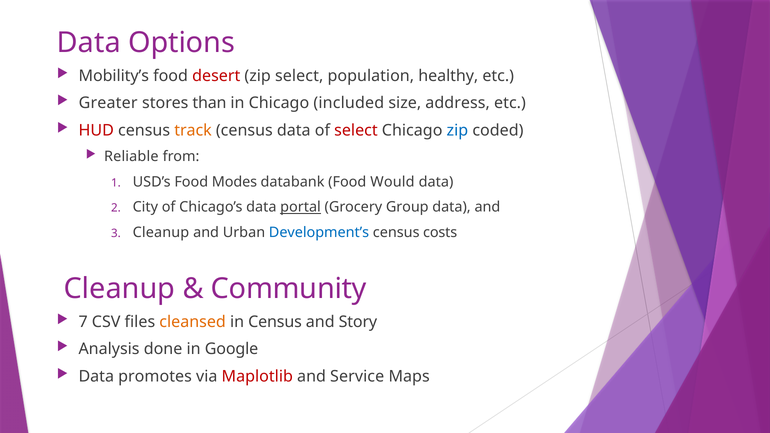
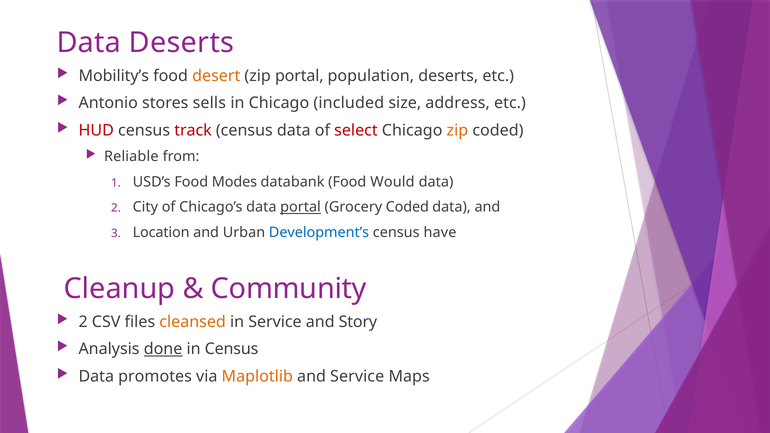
Data Options: Options -> Deserts (181, 43)
desert colour: red -> orange (216, 76)
zip select: select -> portal (299, 76)
population healthy: healthy -> deserts (448, 76)
Greater: Greater -> Antonio (108, 103)
than: than -> sells (209, 103)
track colour: orange -> red (193, 130)
zip colour: blue -> orange (457, 130)
Grocery Group: Group -> Coded (407, 207)
3 Cleanup: Cleanup -> Location (161, 233)
costs: costs -> have (440, 233)
7: 7 -> 2 (83, 322)
in Census: Census -> Service (275, 322)
done underline: none -> present (163, 349)
in Google: Google -> Census (232, 349)
Maplotlib colour: red -> orange (257, 376)
